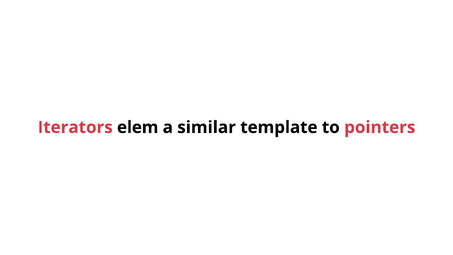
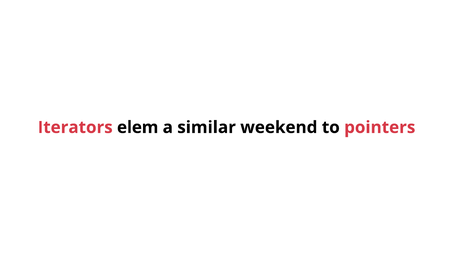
template: template -> weekend (279, 127)
